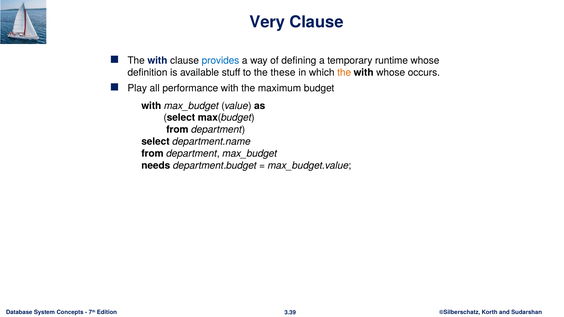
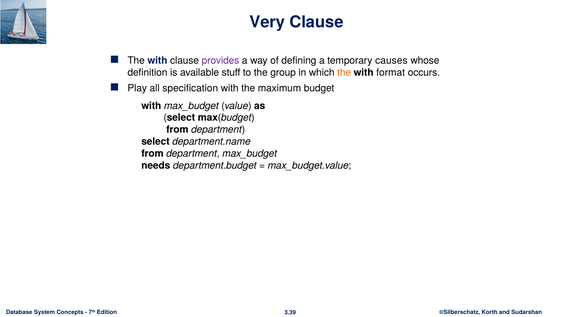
provides colour: blue -> purple (220, 61)
runtime: runtime -> causes (391, 61)
these: these -> group (283, 73)
with whose: whose -> format (391, 73)
performance: performance -> specification (190, 88)
